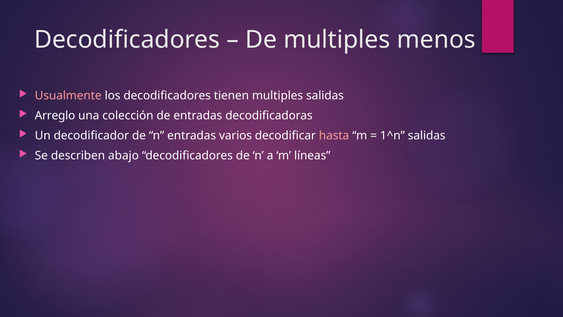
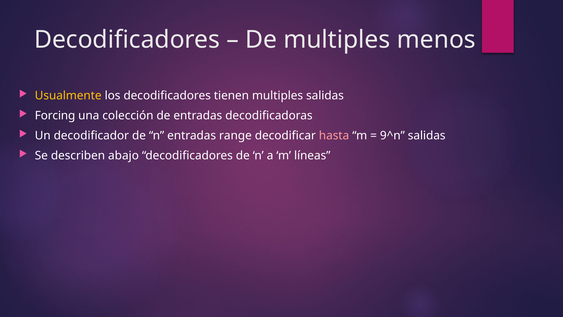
Usualmente colour: pink -> yellow (68, 96)
Arreglo: Arreglo -> Forcing (55, 116)
varios: varios -> range (235, 136)
1^n: 1^n -> 9^n (392, 136)
